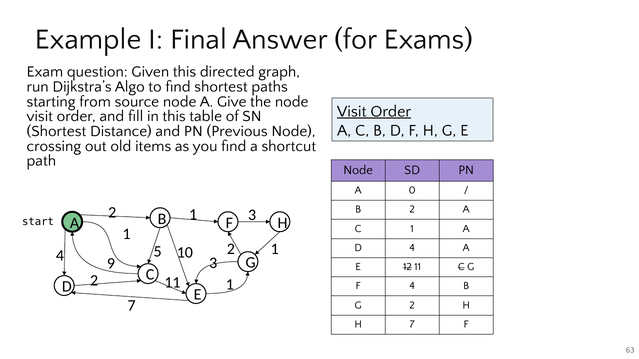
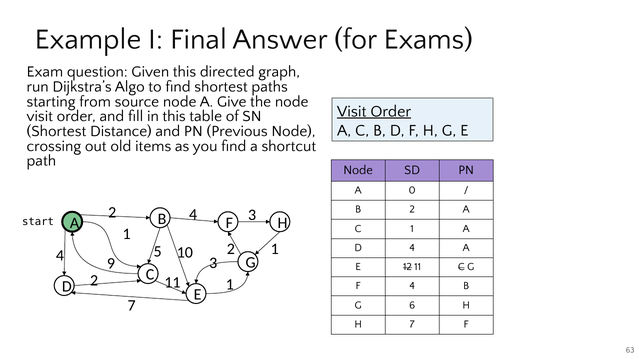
1: 1 -> 4 (193, 215)
2: 2 -> 6 (412, 305)
